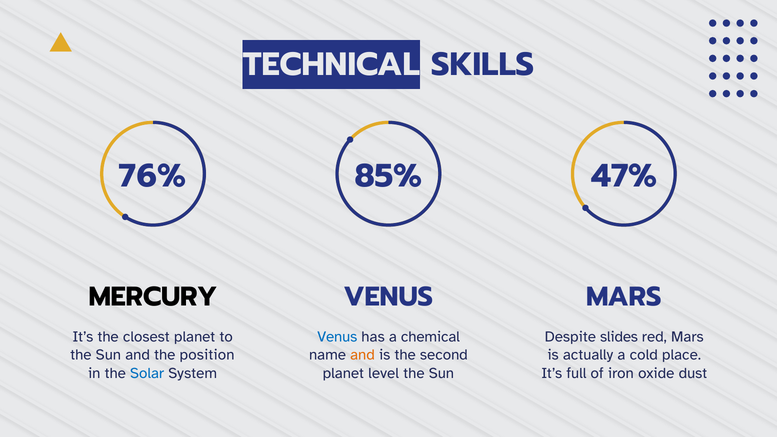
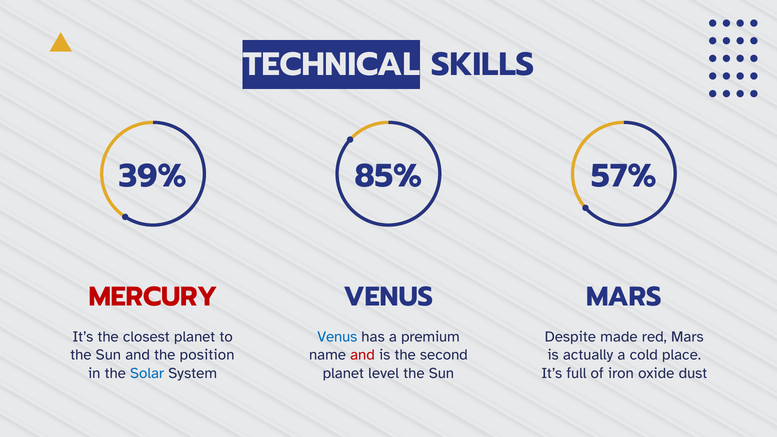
76%: 76% -> 39% (153, 176)
47%: 47% -> 57% (624, 176)
MERCURY colour: black -> red (153, 297)
chemical: chemical -> premium (430, 337)
slides: slides -> made (619, 337)
and colour: orange -> red (362, 355)
